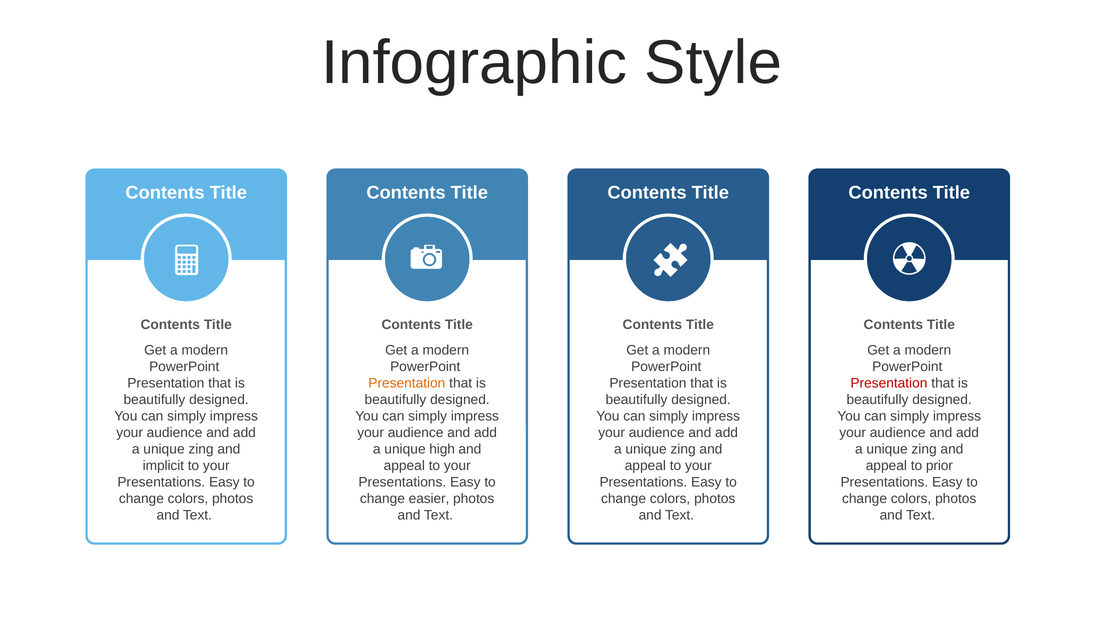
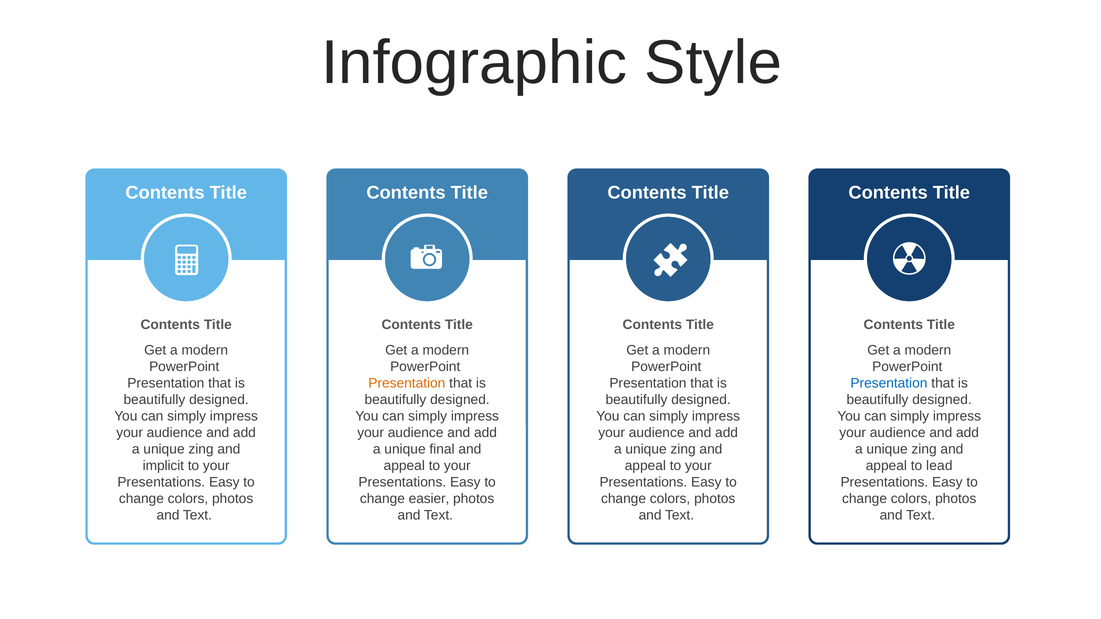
Presentation colour: red -> blue (889, 384)
high: high -> final (442, 450)
prior: prior -> lead (939, 466)
